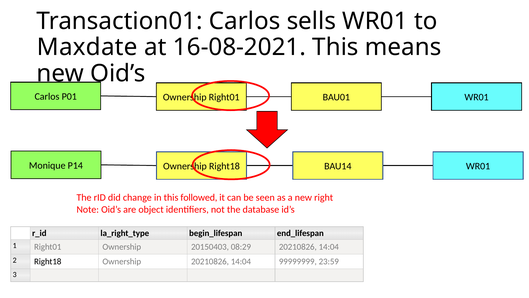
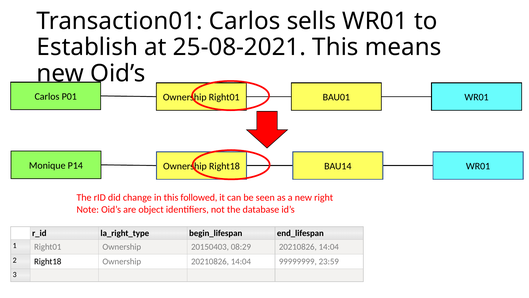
Maxdate: Maxdate -> Establish (87, 47)
16-08-2021: 16-08-2021 -> 25-08-2021 (239, 47)
